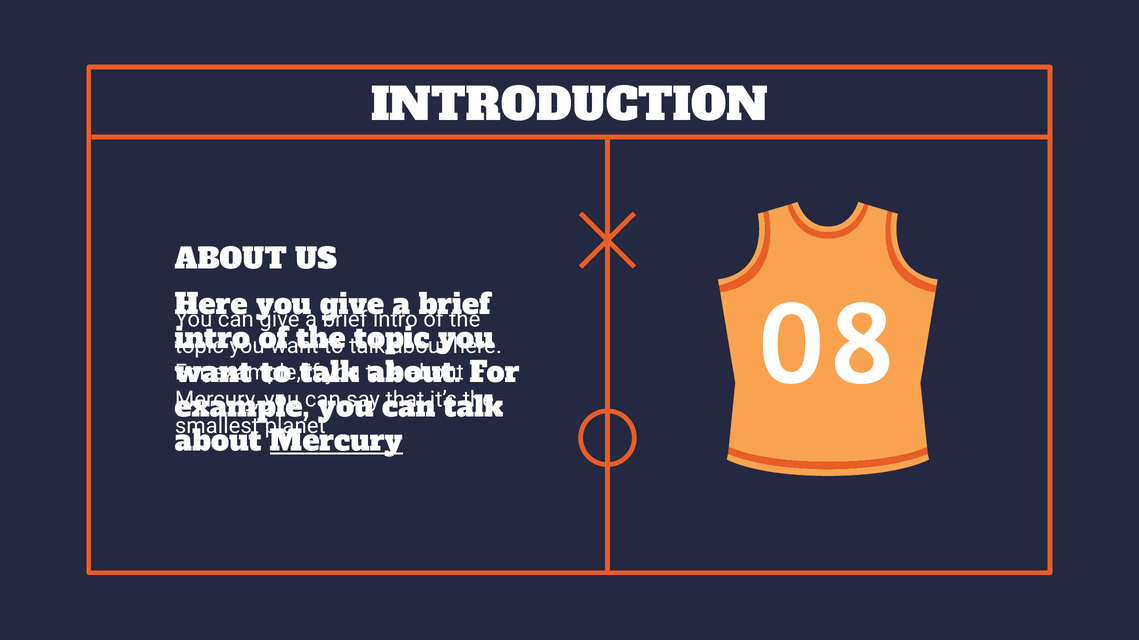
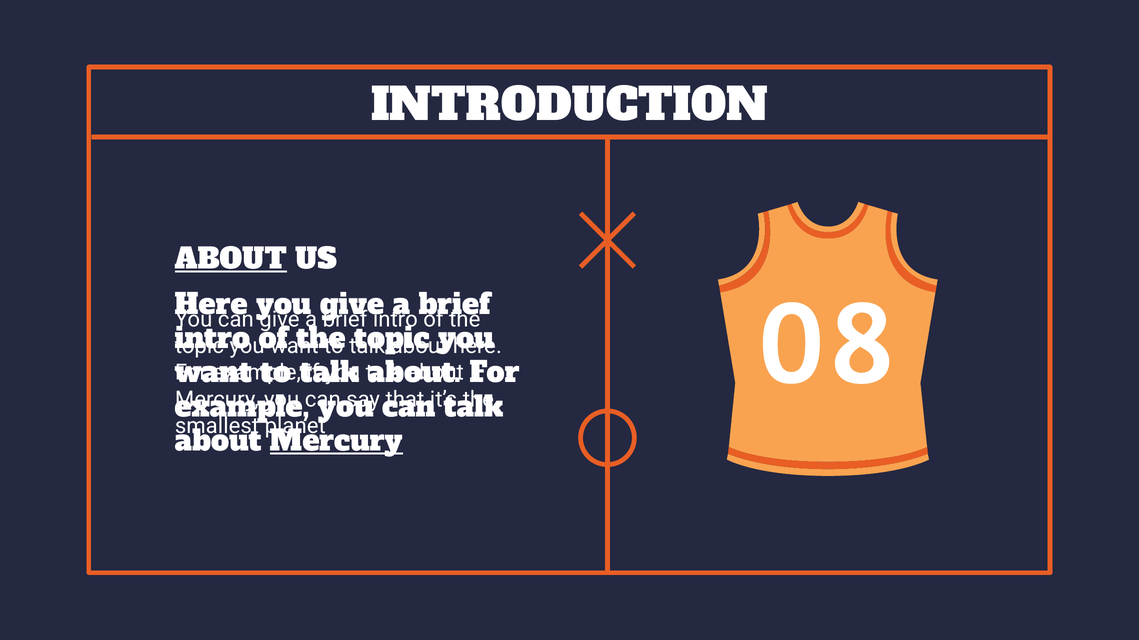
ABOUT underline: none -> present (231, 260)
